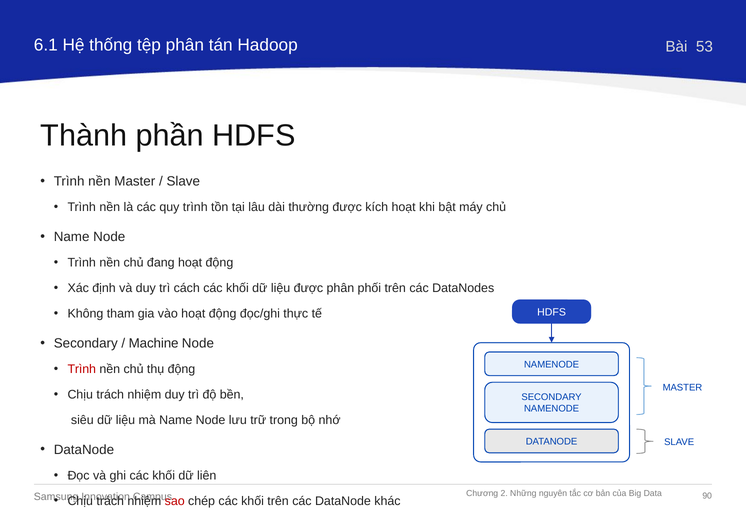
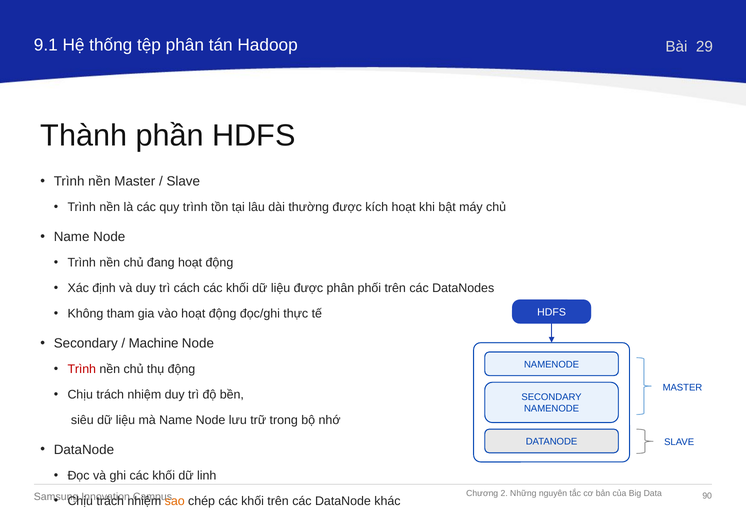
6.1: 6.1 -> 9.1 (46, 45)
53: 53 -> 29 (704, 47)
liên: liên -> linh (207, 475)
sao colour: red -> orange (175, 500)
